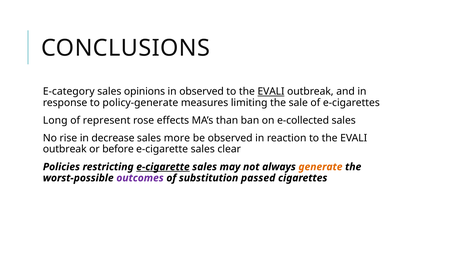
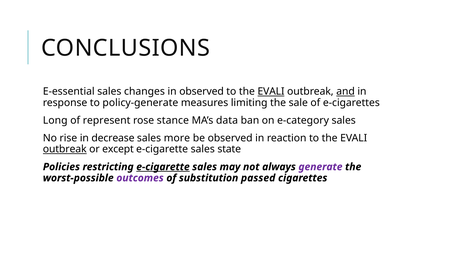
E-category: E-category -> E-essential (69, 92)
opinions: opinions -> changes (144, 92)
and underline: none -> present (346, 92)
effects: effects -> stance (173, 120)
than: than -> data (227, 120)
e-collected: e-collected -> e-category (303, 120)
outbreak underline: none -> present (65, 149)
before: before -> except (118, 149)
clear: clear -> state (229, 149)
generate colour: orange -> purple (320, 167)
